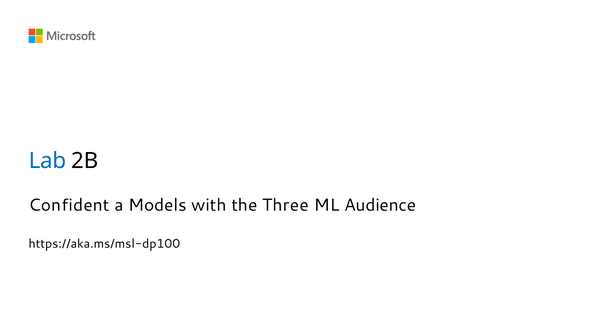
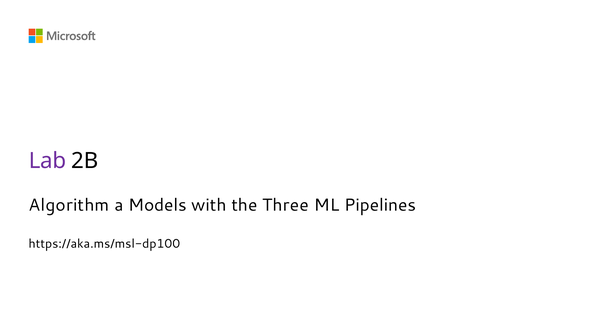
Lab colour: blue -> purple (48, 161)
Confident: Confident -> Algorithm (69, 205)
Audience: Audience -> Pipelines (380, 205)
